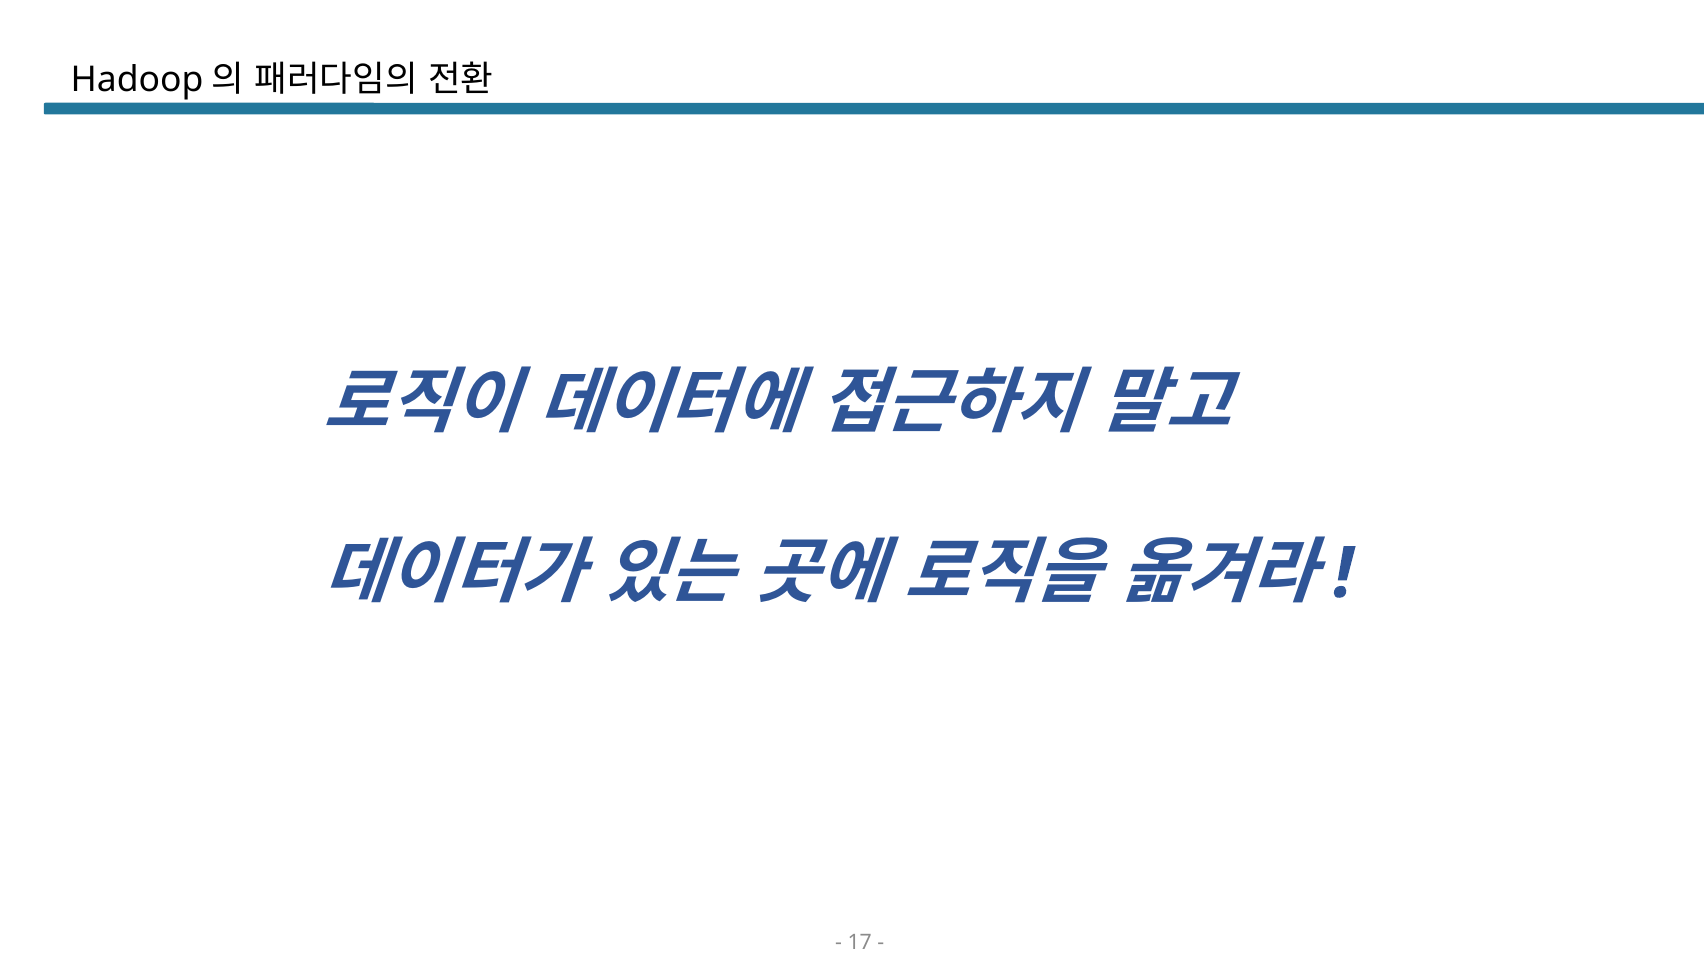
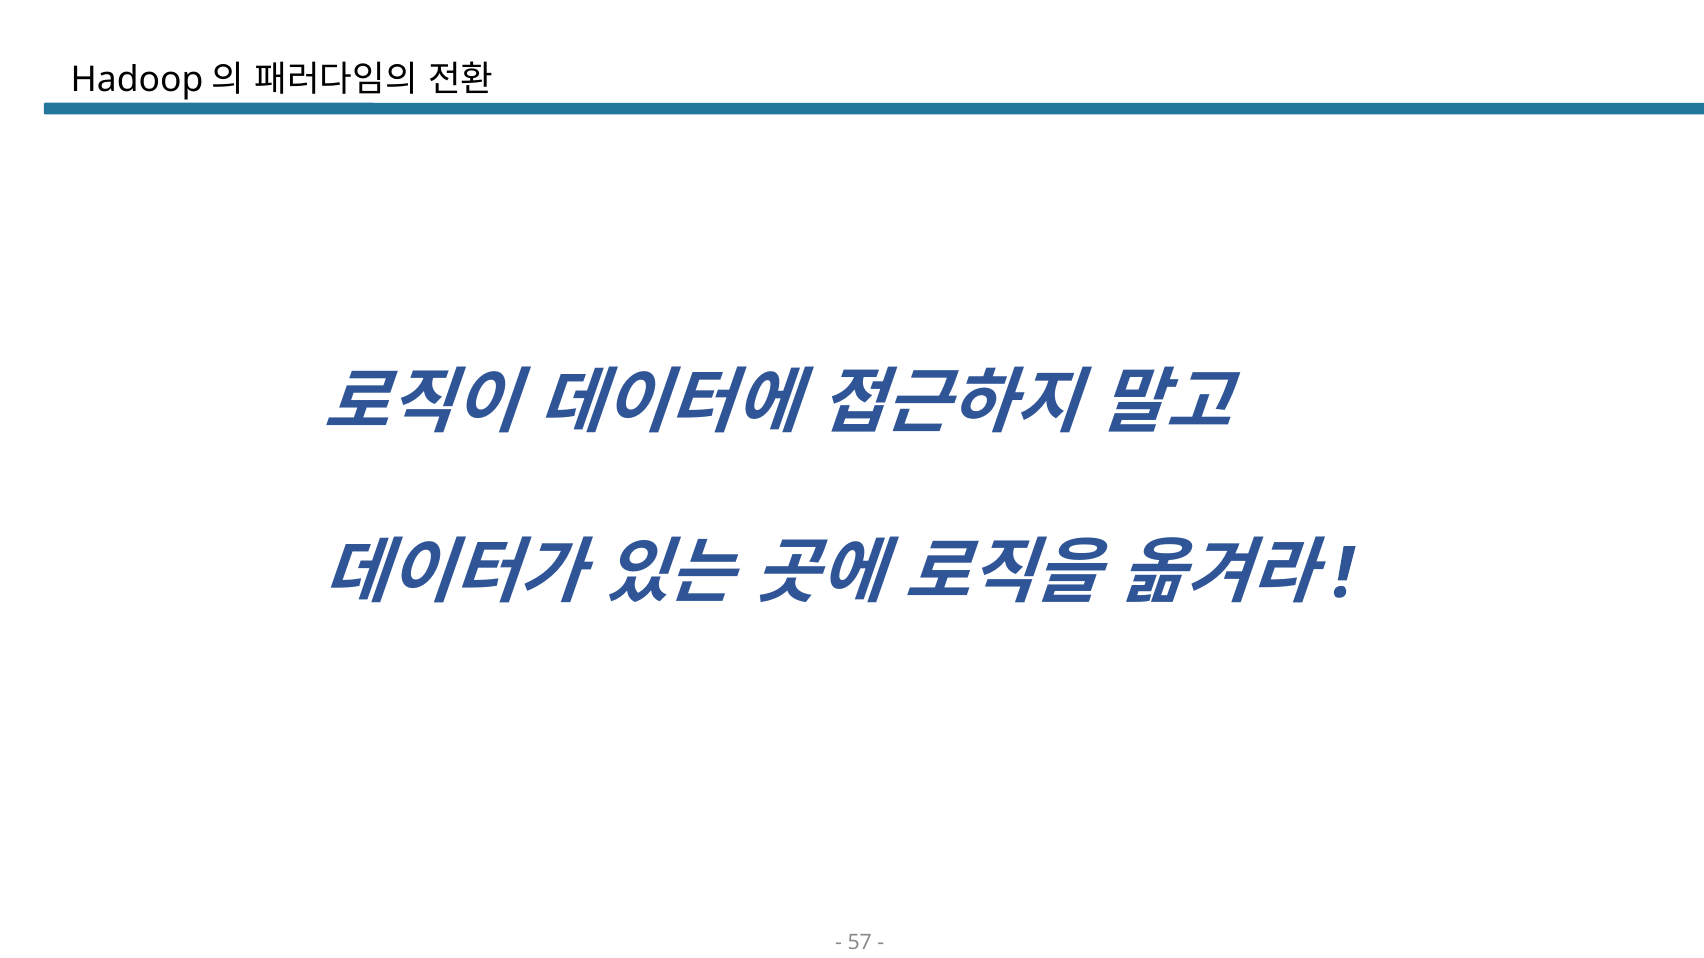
17: 17 -> 57 (860, 943)
